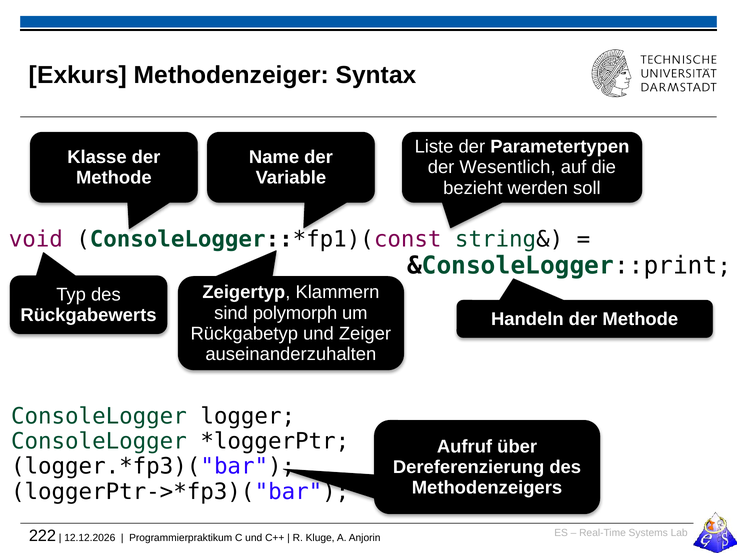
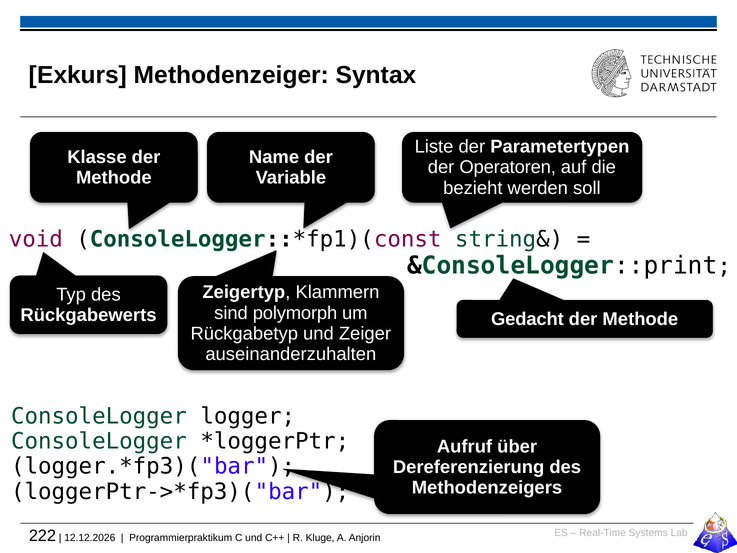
Wesentlich: Wesentlich -> Operatoren (508, 167)
Handeln: Handeln -> Gedacht (527, 319)
